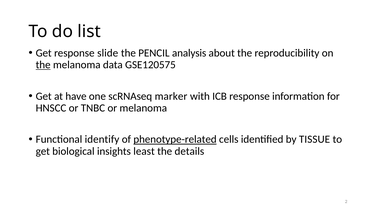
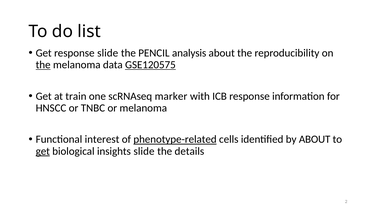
GSE120575 underline: none -> present (150, 65)
have: have -> train (76, 96)
identify: identify -> interest (102, 140)
by TISSUE: TISSUE -> ABOUT (315, 140)
get underline: none -> present (43, 152)
insights least: least -> slide (144, 152)
